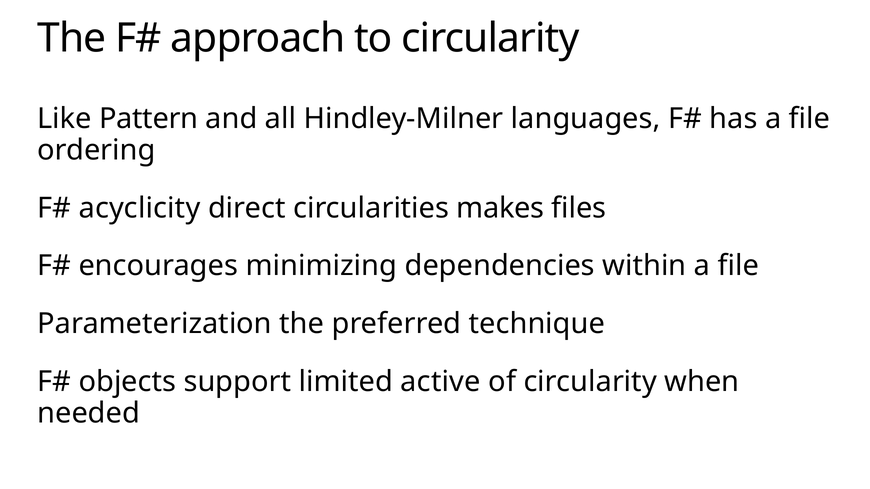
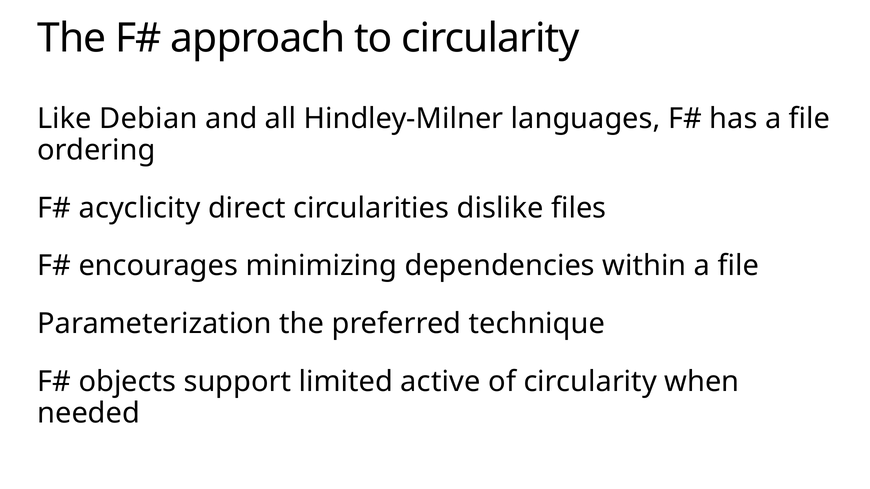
Pattern: Pattern -> Debian (148, 119)
makes: makes -> dislike (500, 208)
